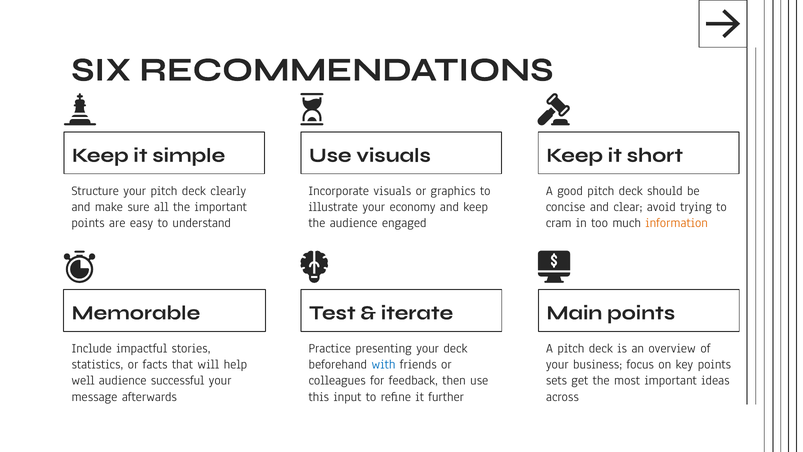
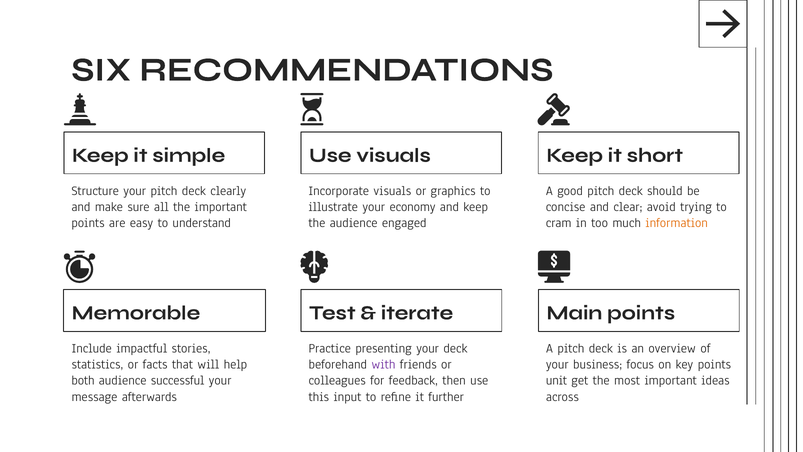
with colour: blue -> purple (383, 364)
well: well -> both (83, 380)
sets: sets -> unit (556, 380)
